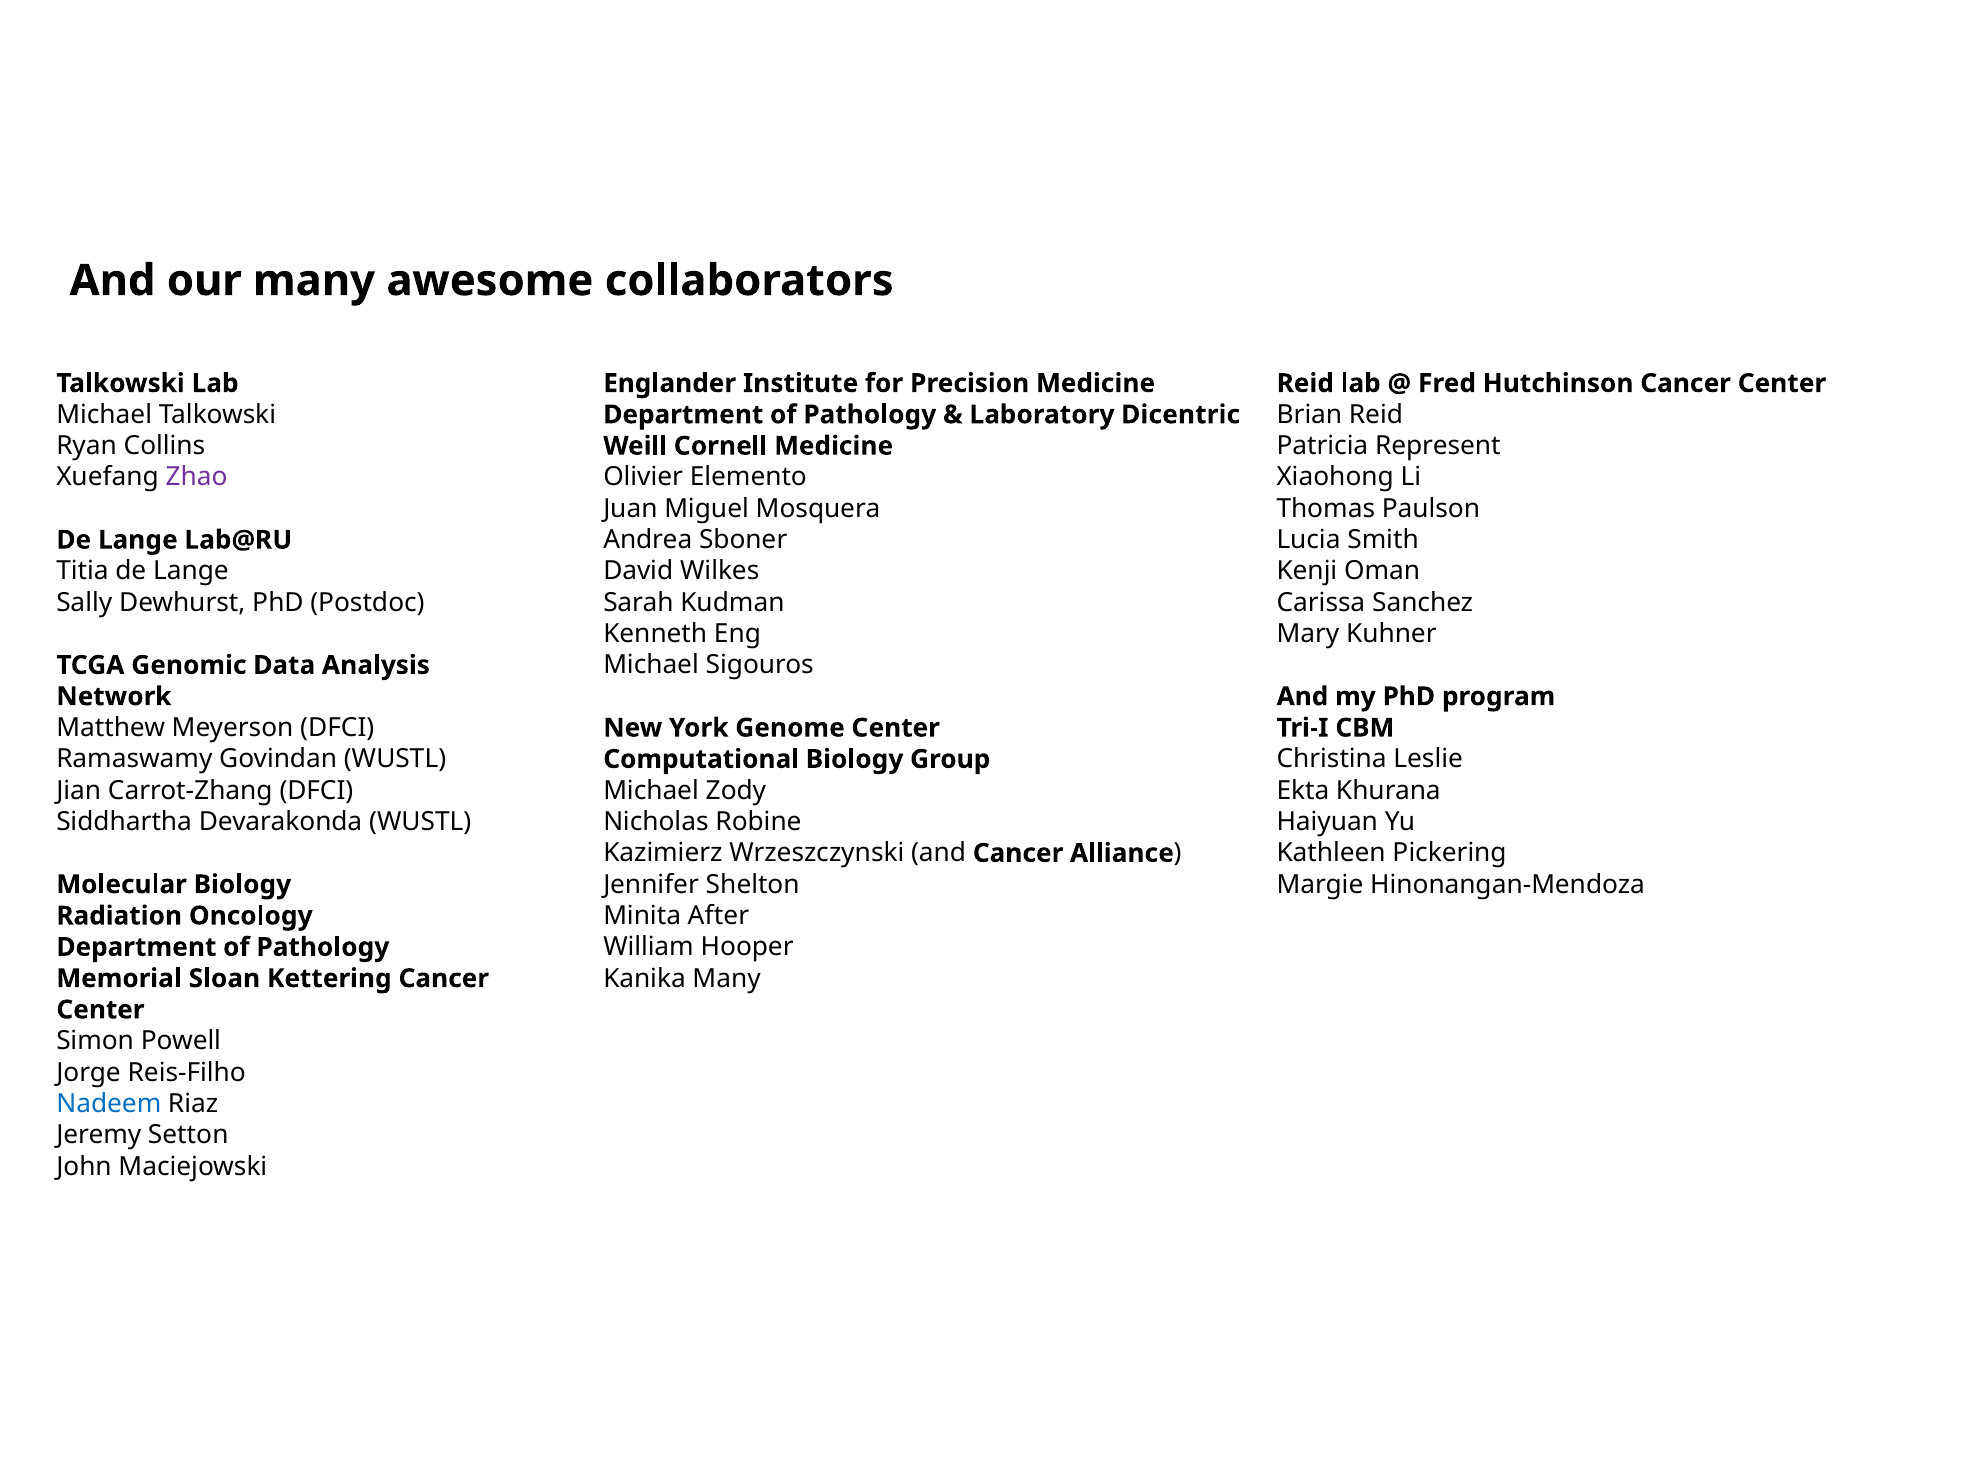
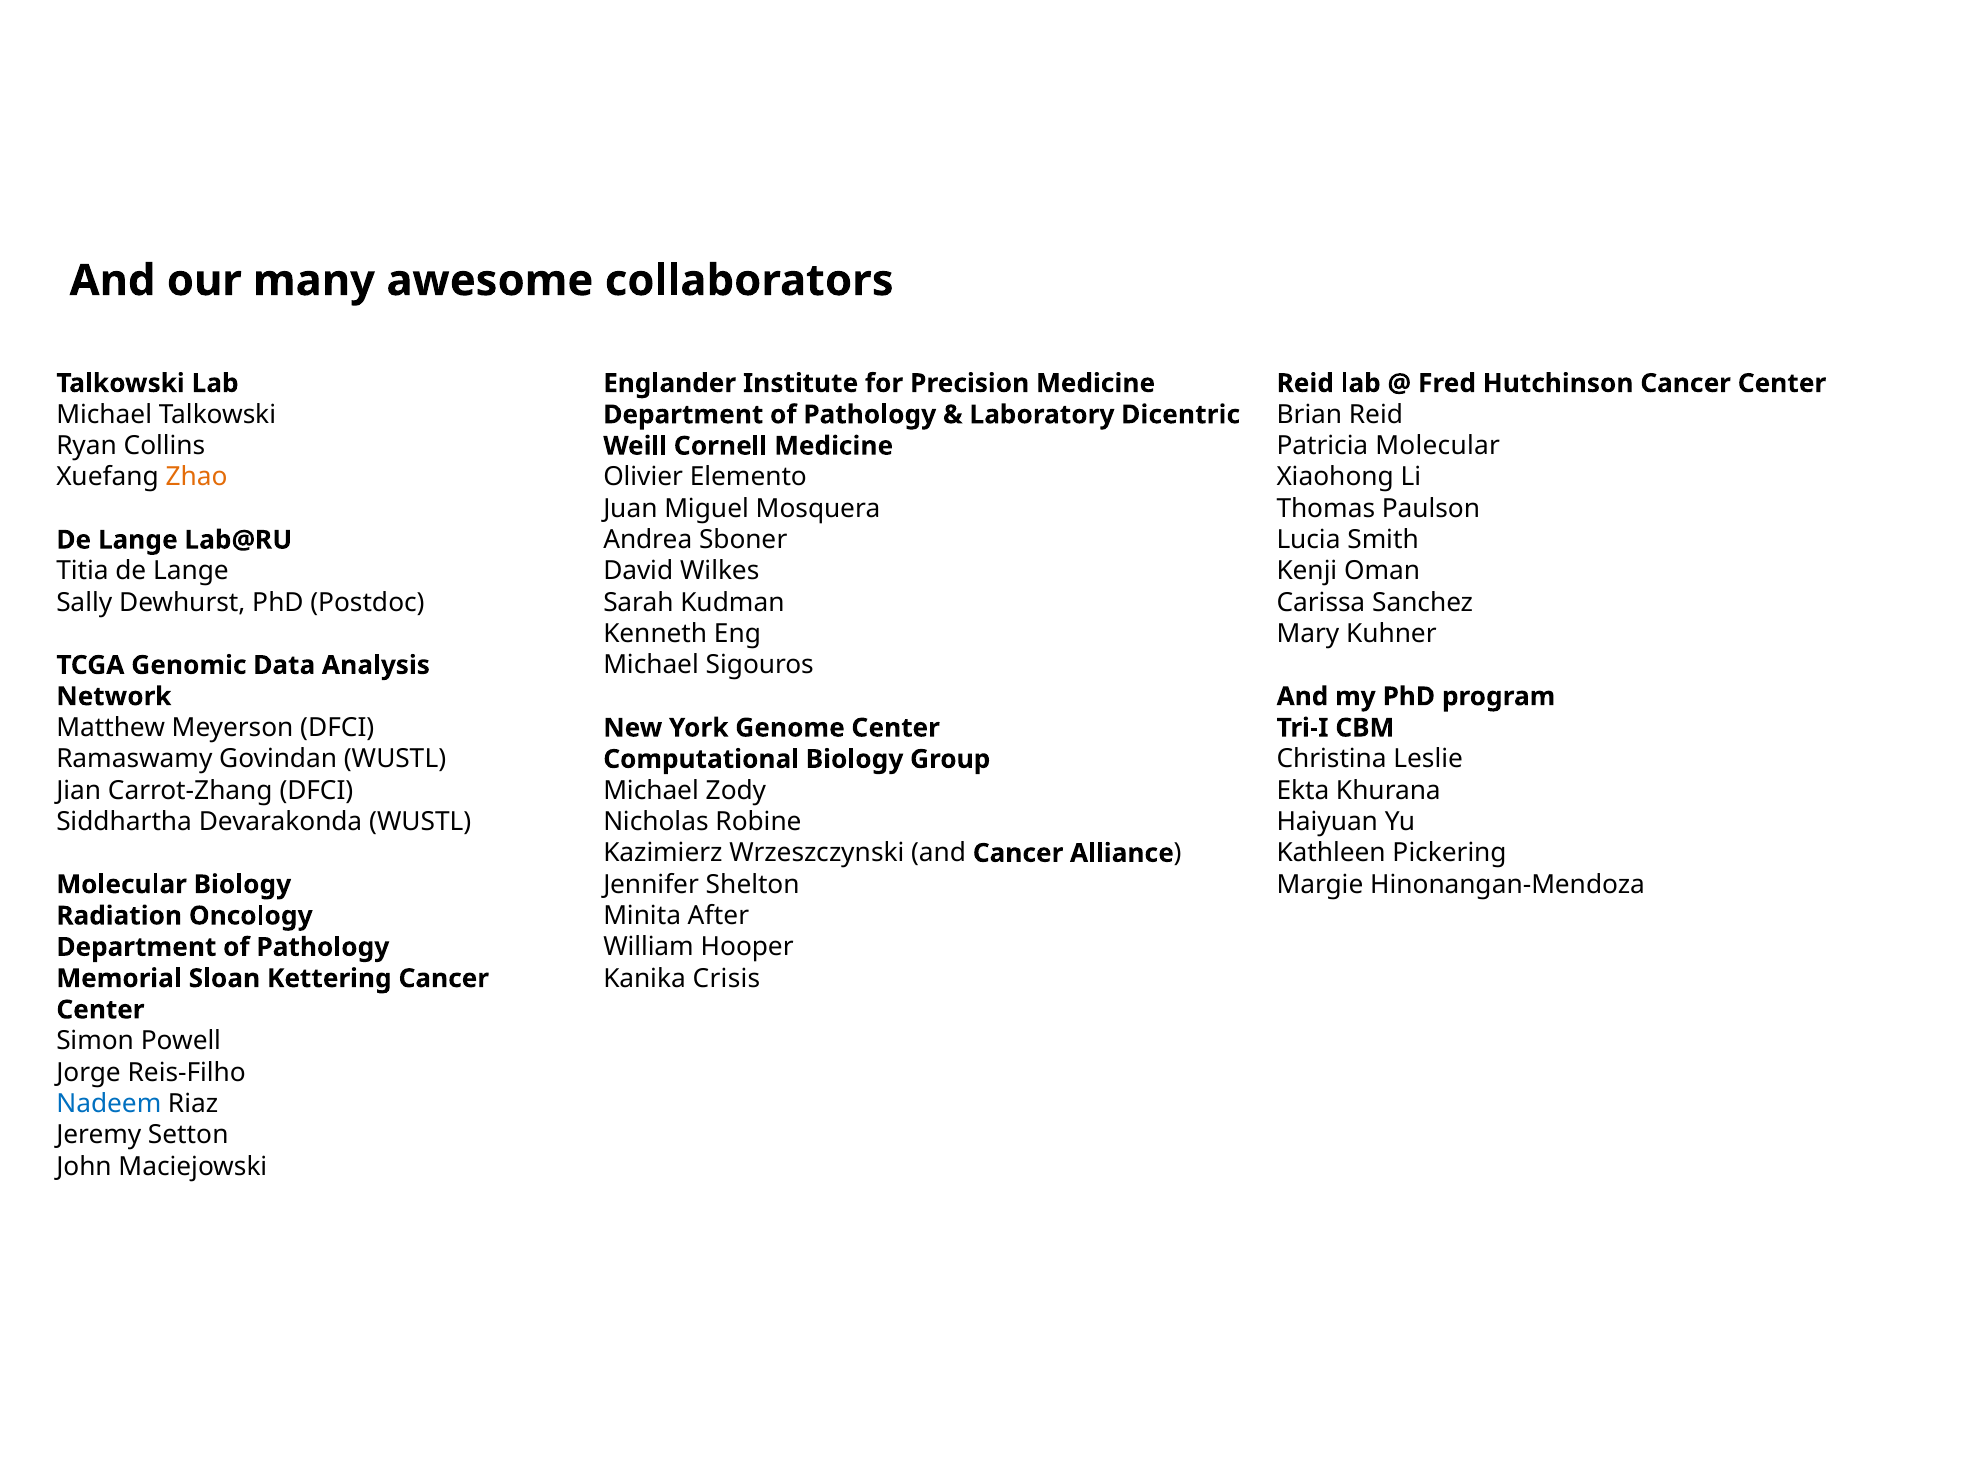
Patricia Represent: Represent -> Molecular (1438, 446)
Zhao colour: purple -> orange (197, 477)
Kanika Many: Many -> Crisis (726, 978)
